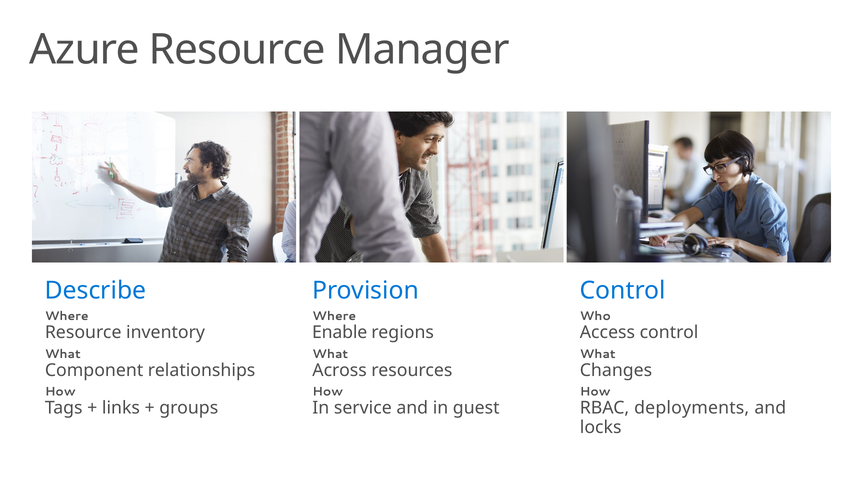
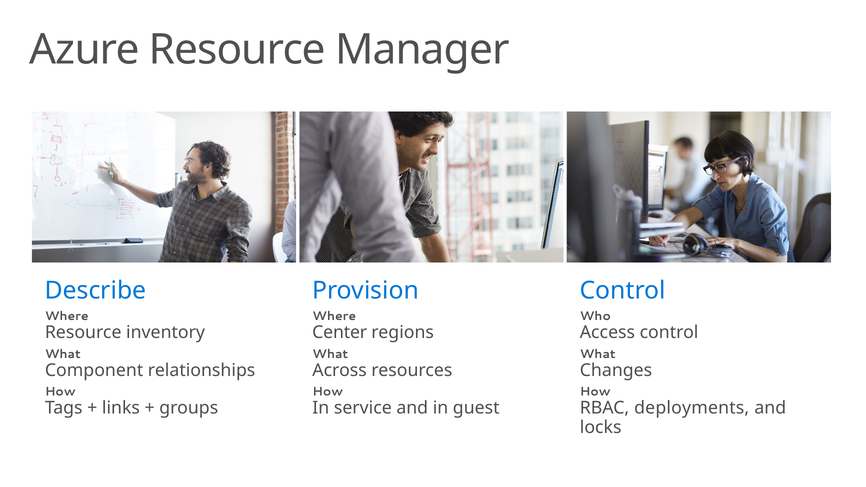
Enable: Enable -> Center (340, 333)
